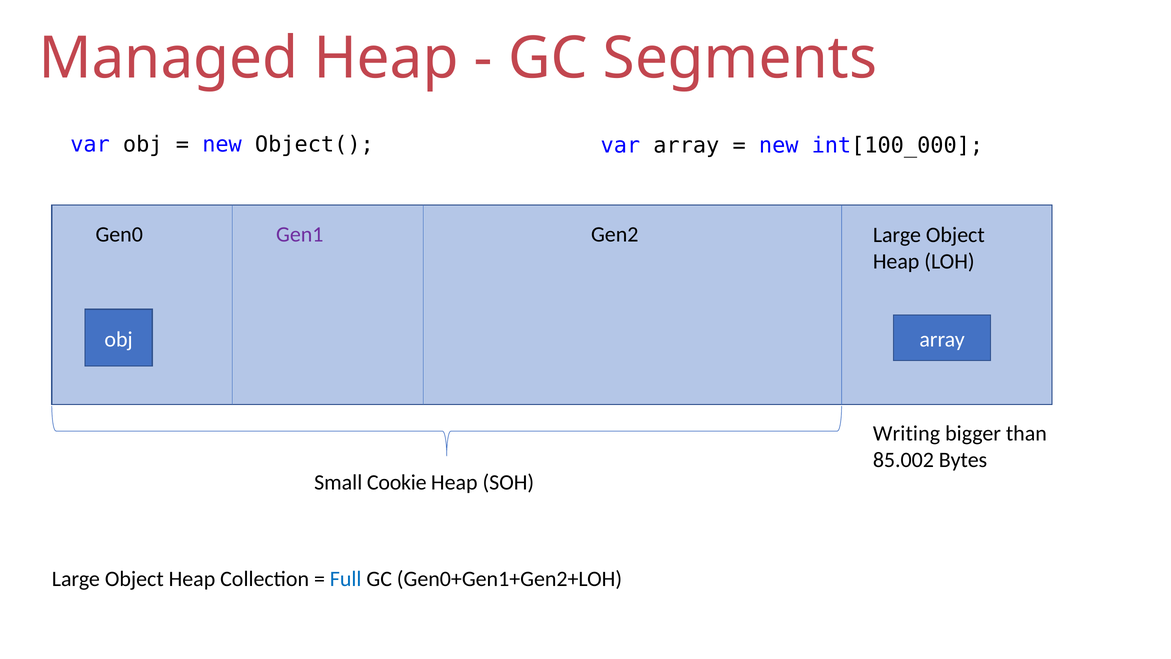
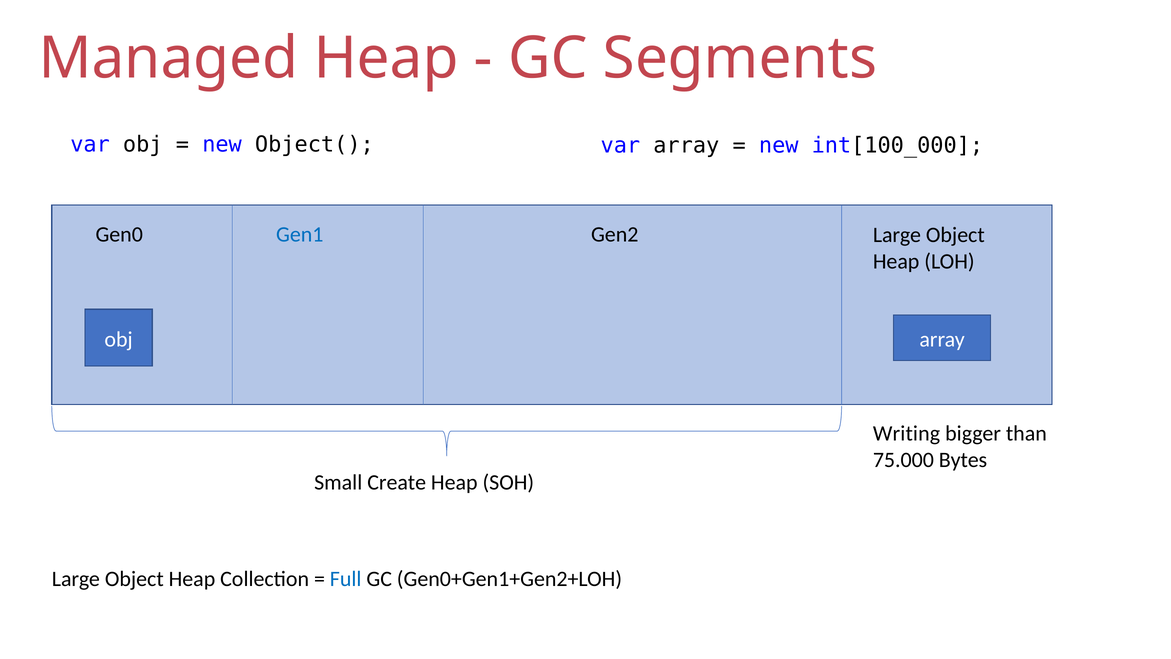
Gen1 colour: purple -> blue (300, 234)
85.002: 85.002 -> 75.000 (903, 460)
Cookie: Cookie -> Create (397, 482)
